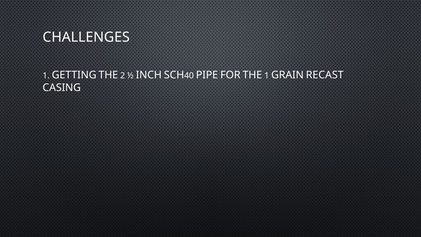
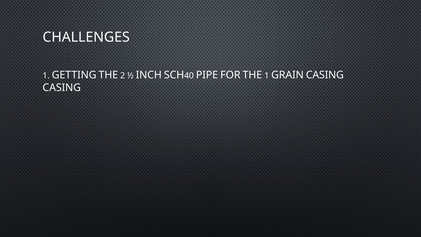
GRAIN RECAST: RECAST -> CASING (325, 75)
